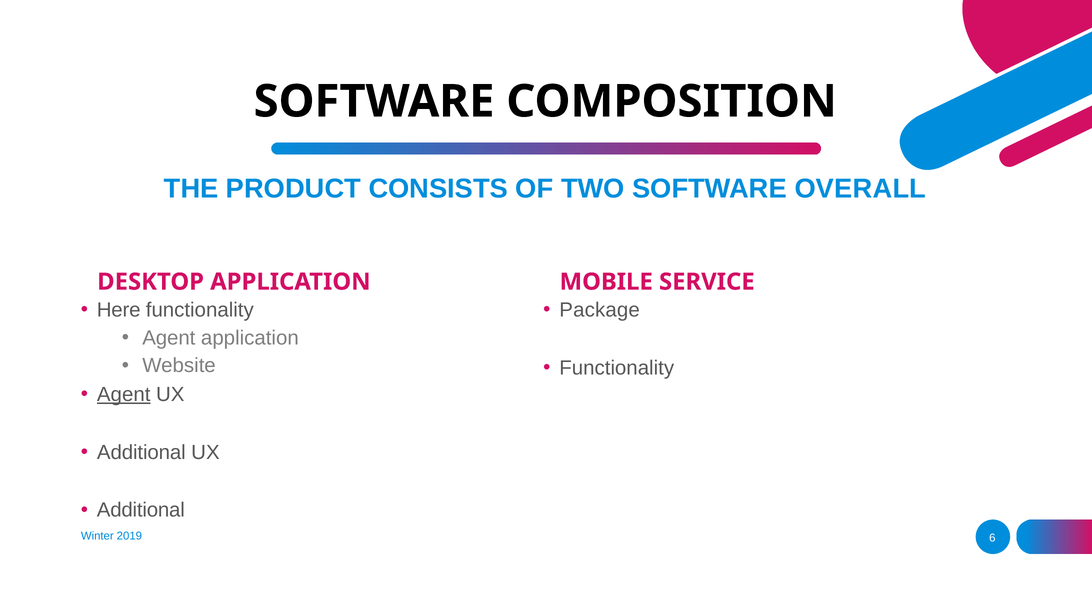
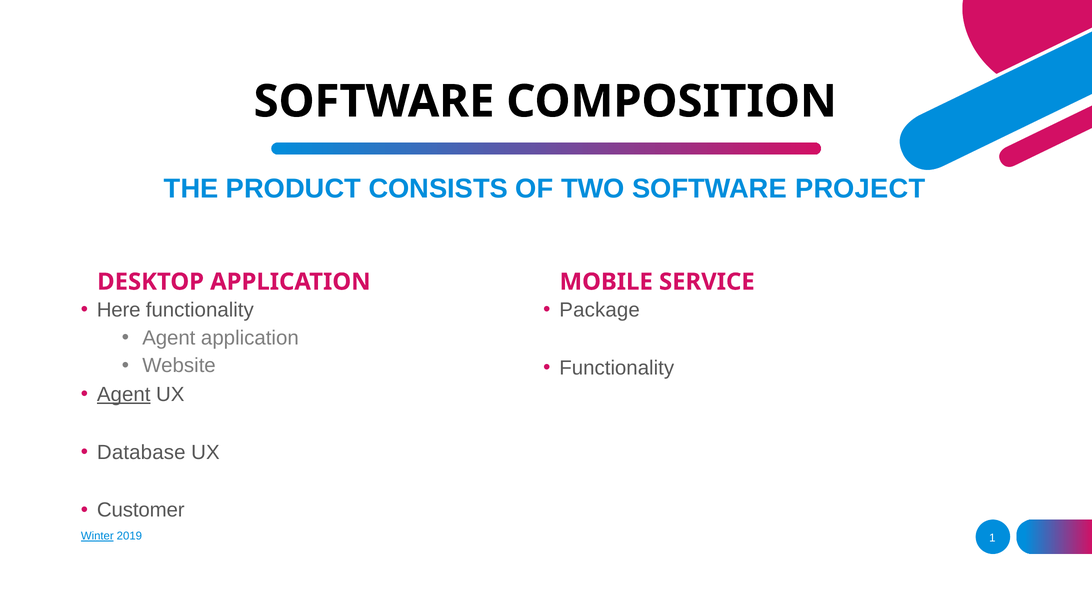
OVERALL: OVERALL -> PROJECT (860, 189)
Additional: Additional -> Database (141, 453)
Additional: Additional -> Customer (141, 510)
Winter underline: none -> present (97, 536)
6: 6 -> 1 (992, 538)
